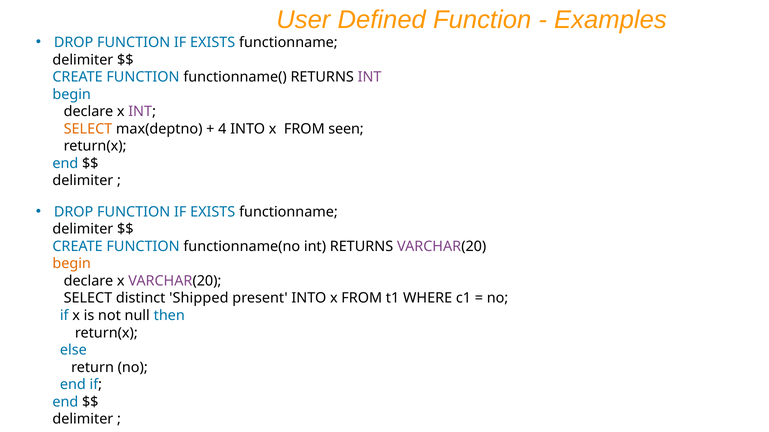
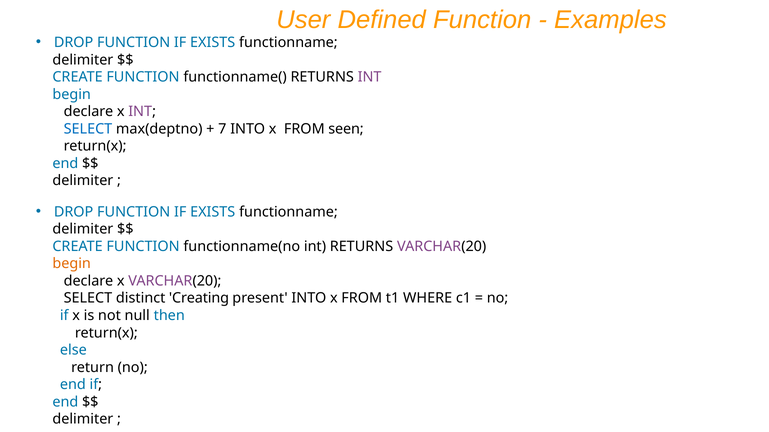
SELECT colour: orange -> blue (88, 129)
4: 4 -> 7 (222, 129)
Shipped: Shipped -> Creating (199, 299)
